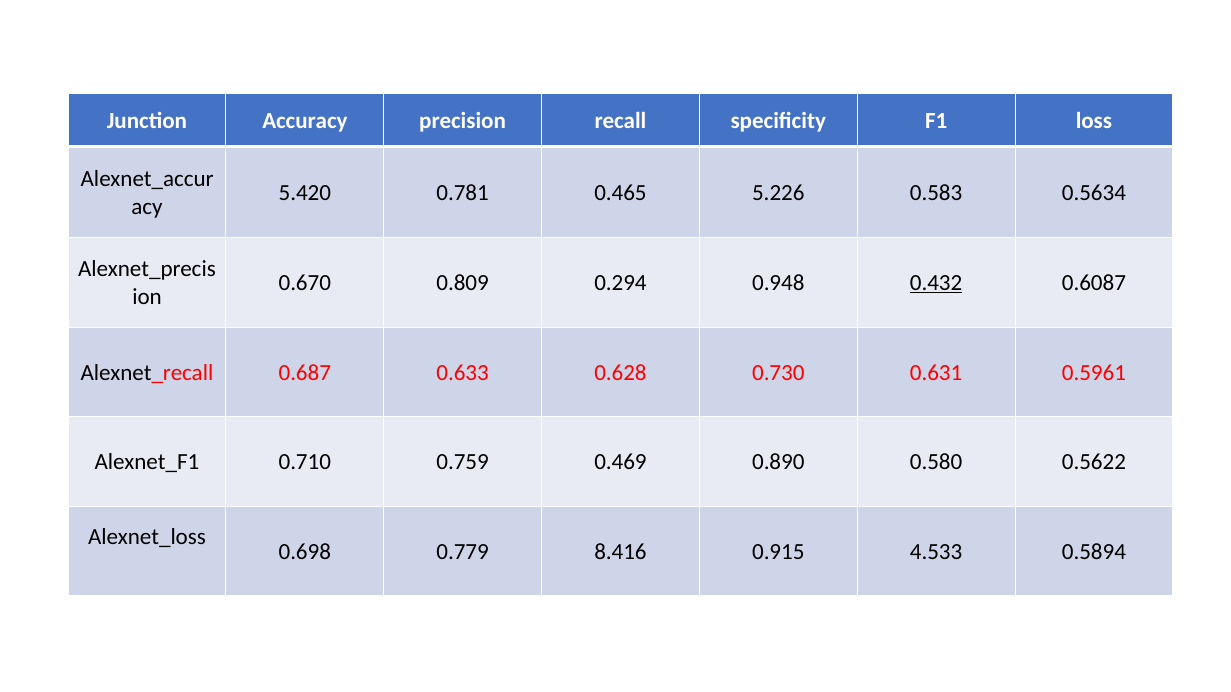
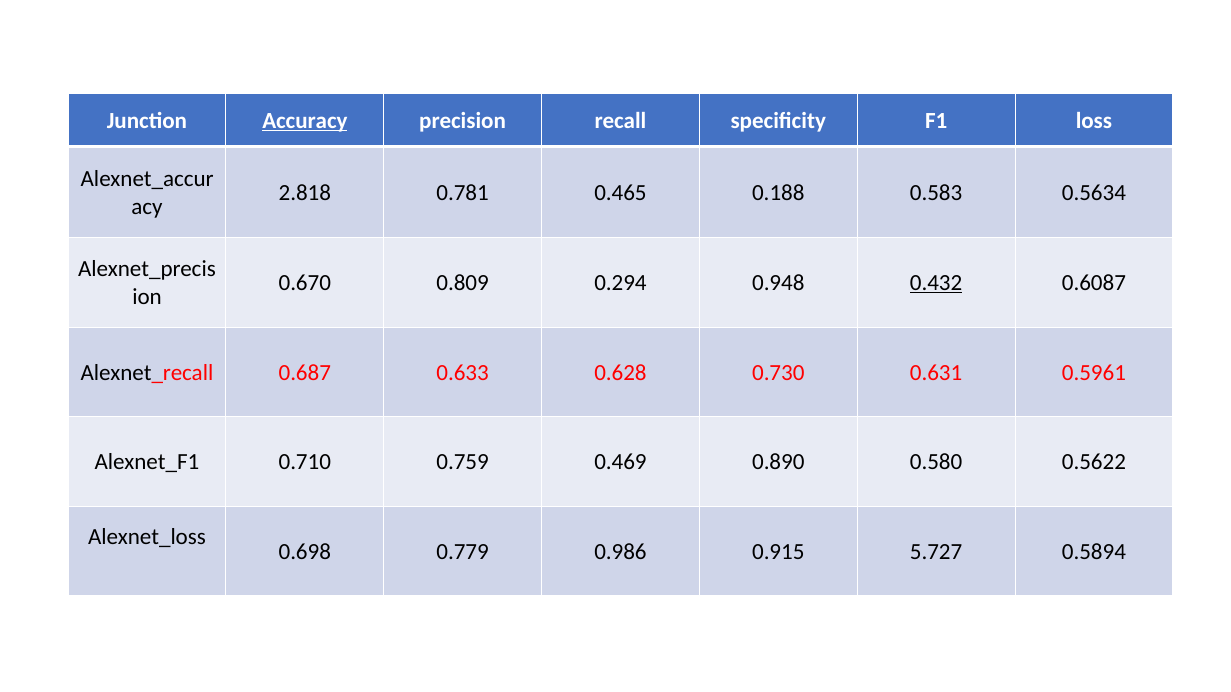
Accuracy underline: none -> present (305, 121)
5.420: 5.420 -> 2.818 (305, 193)
5.226: 5.226 -> 0.188 (778, 193)
8.416: 8.416 -> 0.986 (620, 552)
4.533: 4.533 -> 5.727 (936, 552)
